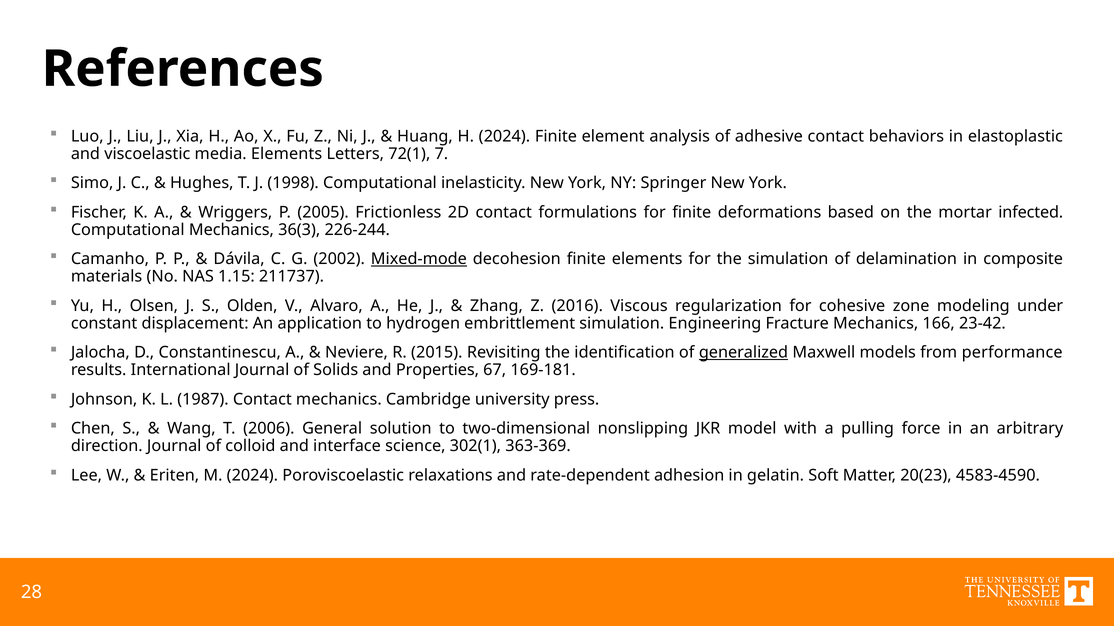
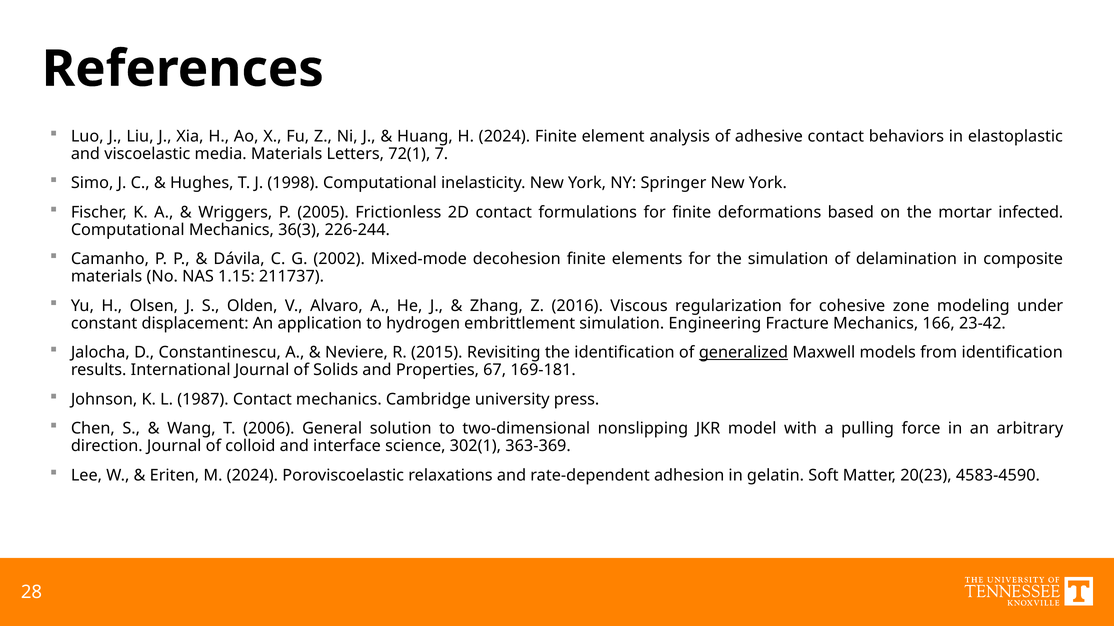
media Elements: Elements -> Materials (287, 154)
Mixed-mode underline: present -> none (419, 259)
from performance: performance -> identification (1012, 353)
